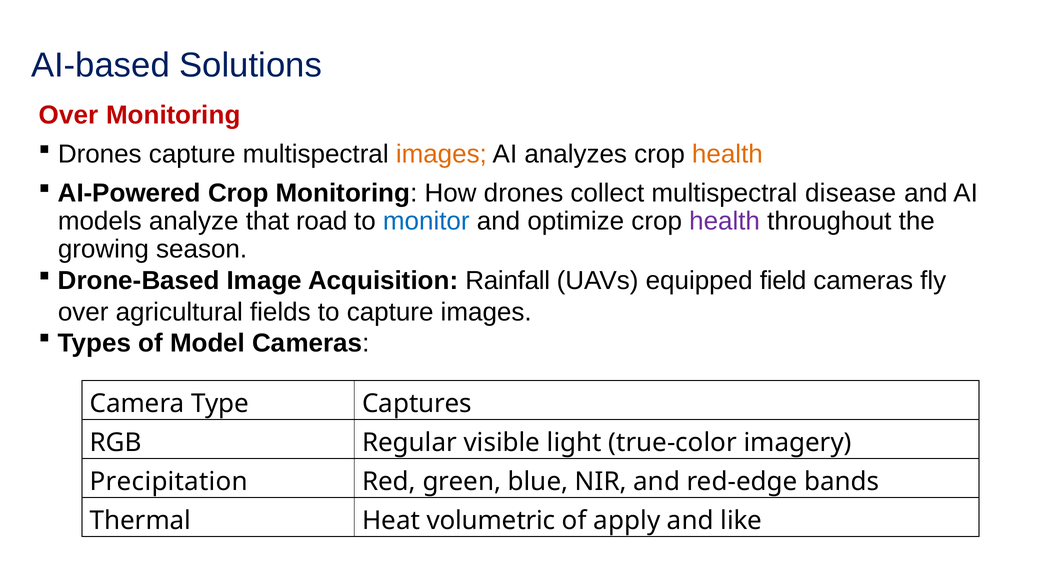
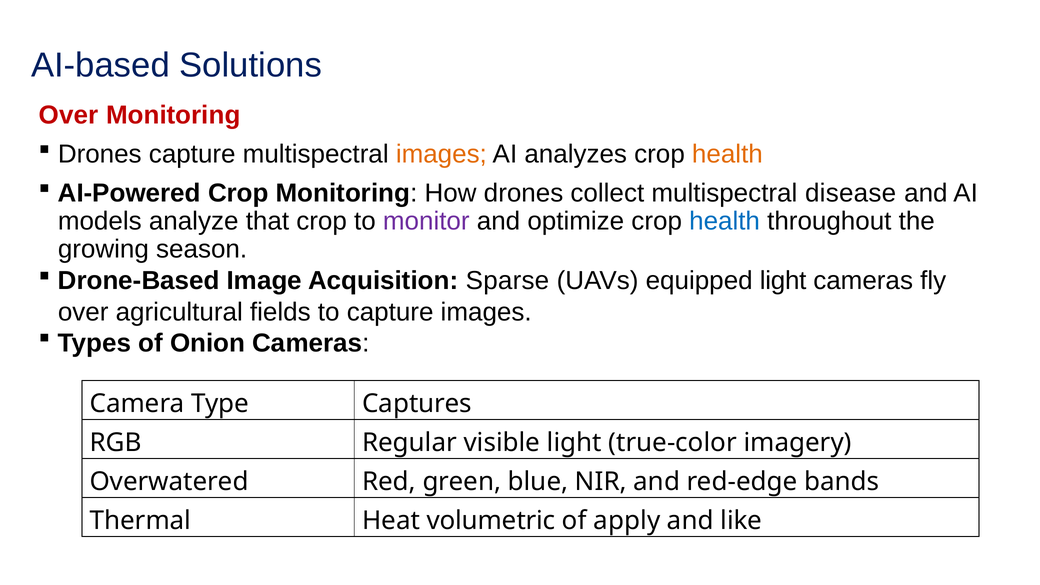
that road: road -> crop (322, 221)
monitor colour: blue -> purple (426, 221)
health colour: purple -> blue (725, 221)
Rainfall: Rainfall -> Sparse (507, 281)
equipped field: field -> light (783, 281)
Model: Model -> Onion (208, 343)
Precipitation: Precipitation -> Overwatered (169, 481)
